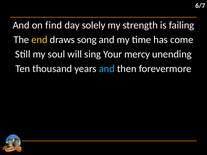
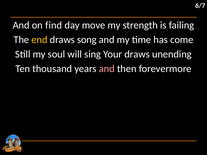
solely: solely -> move (94, 25)
Your mercy: mercy -> draws (137, 54)
and colour: light blue -> pink (107, 69)
